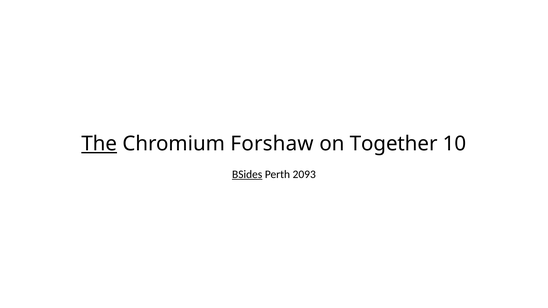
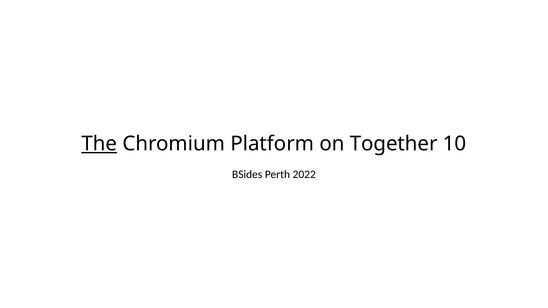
Forshaw: Forshaw -> Platform (272, 144)
BSides underline: present -> none (247, 174)
2093: 2093 -> 2022 (304, 174)
